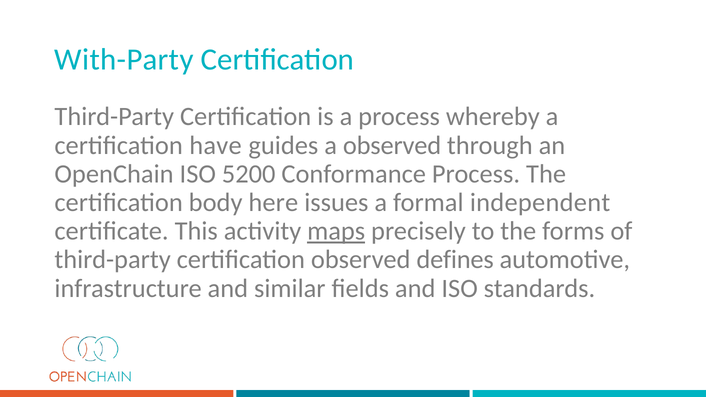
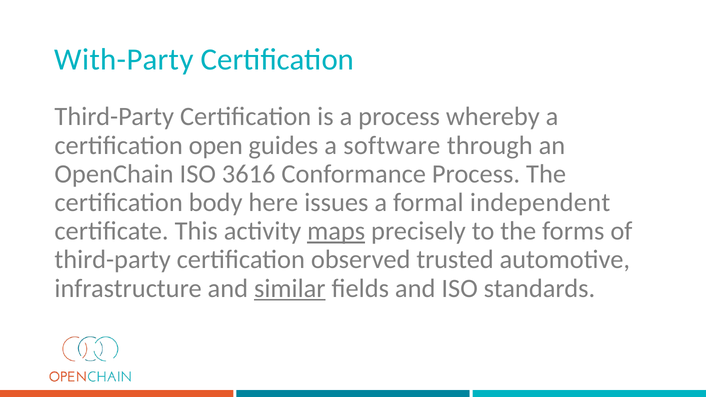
have: have -> open (216, 145)
a observed: observed -> software (392, 145)
5200: 5200 -> 3616 (249, 174)
defines: defines -> trusted (455, 260)
similar underline: none -> present (290, 288)
